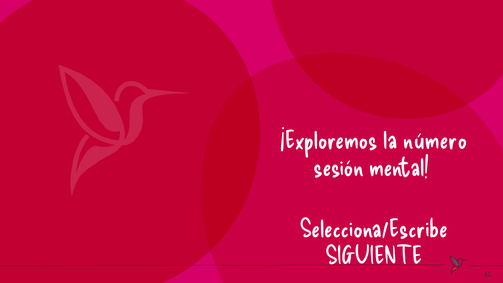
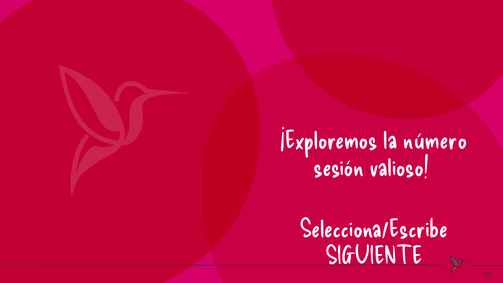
mental: mental -> valioso (399, 168)
